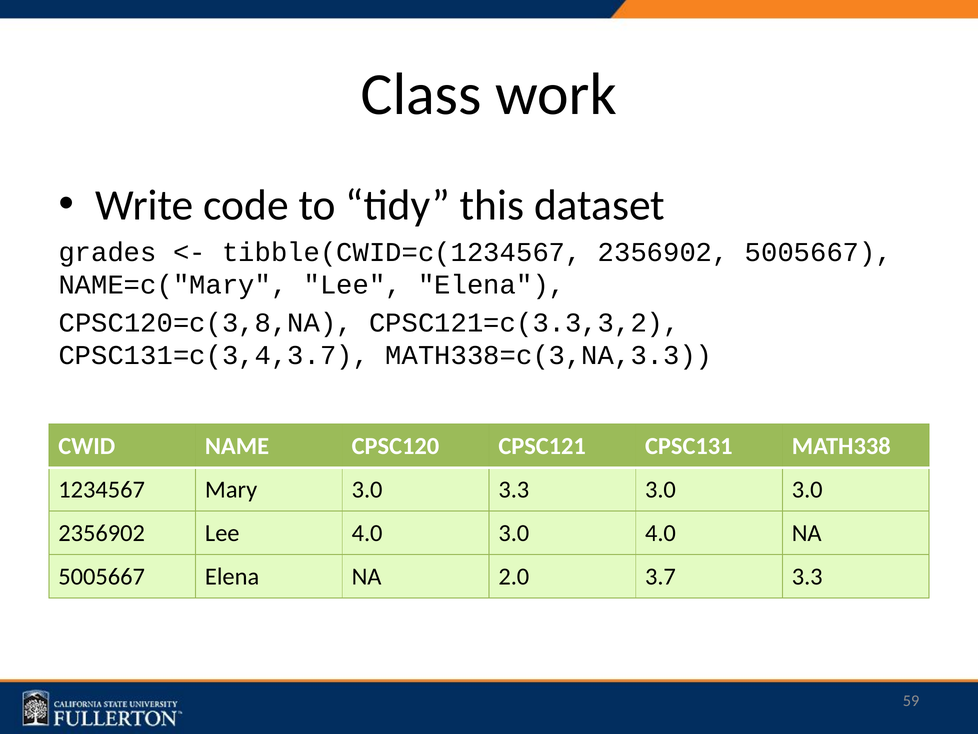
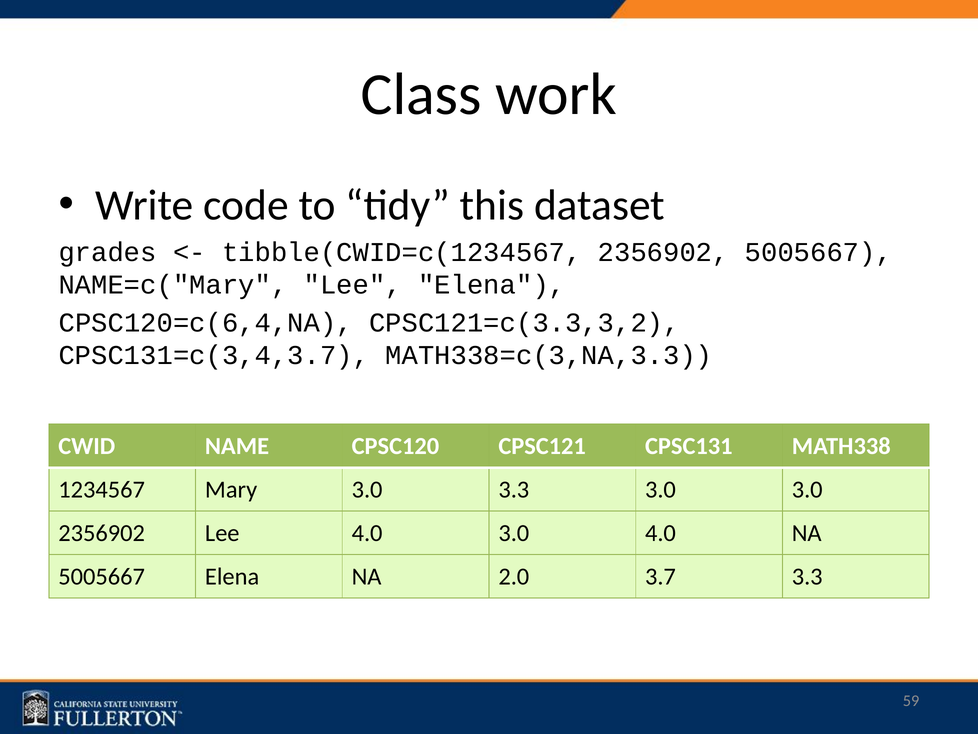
CPSC120=c(3,8,NA: CPSC120=c(3,8,NA -> CPSC120=c(6,4,NA (206, 323)
